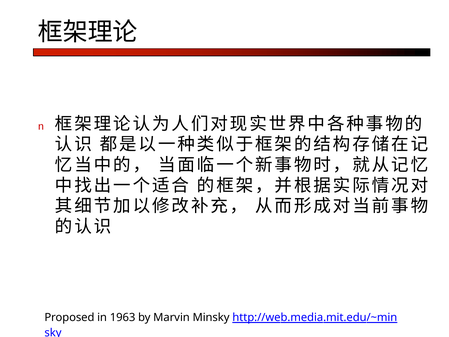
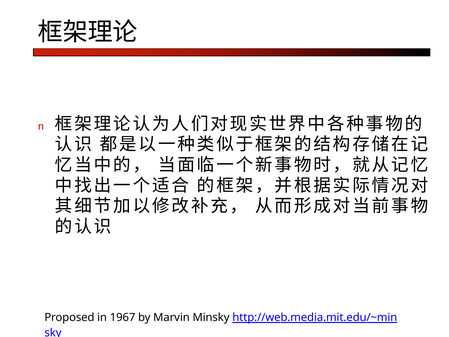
1963: 1963 -> 1967 (123, 317)
